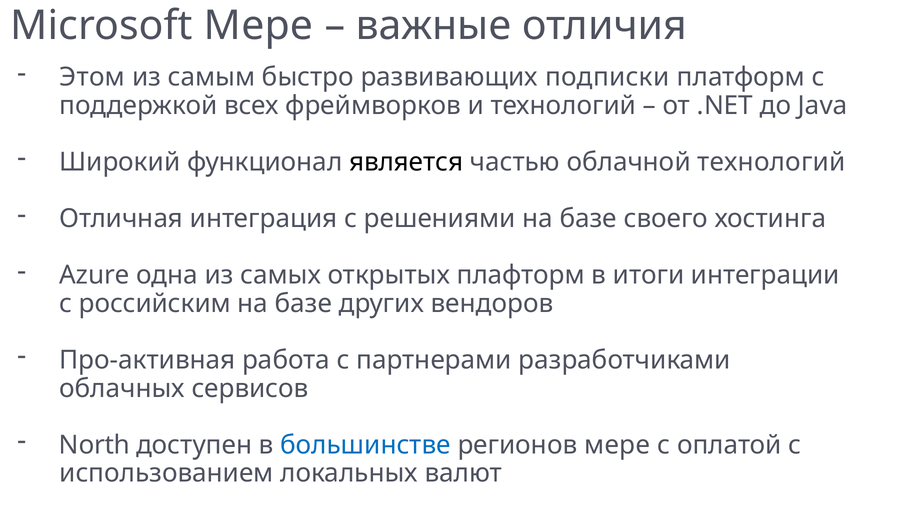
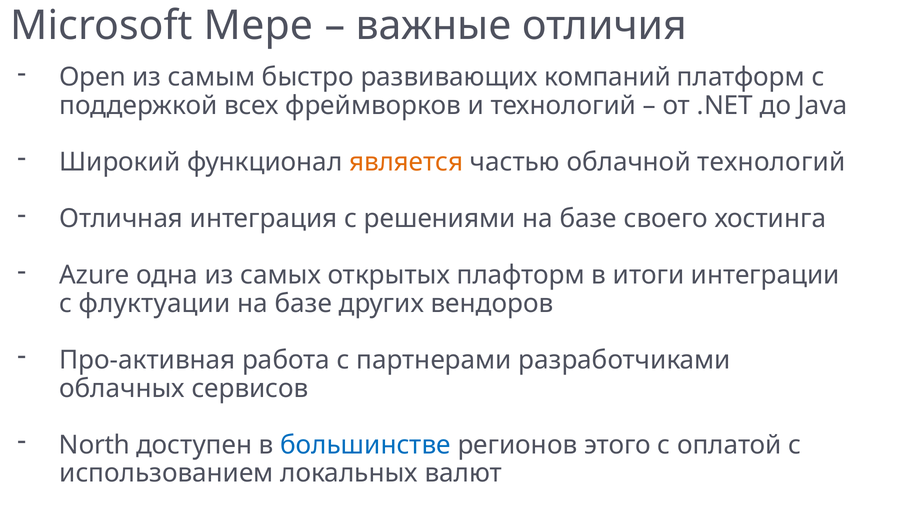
Этом: Этом -> Open (92, 77)
подписки: подписки -> компаний (607, 77)
является colour: black -> orange (406, 162)
российским: российским -> флуктуации (155, 303)
регионов мере: мере -> этого (617, 445)
